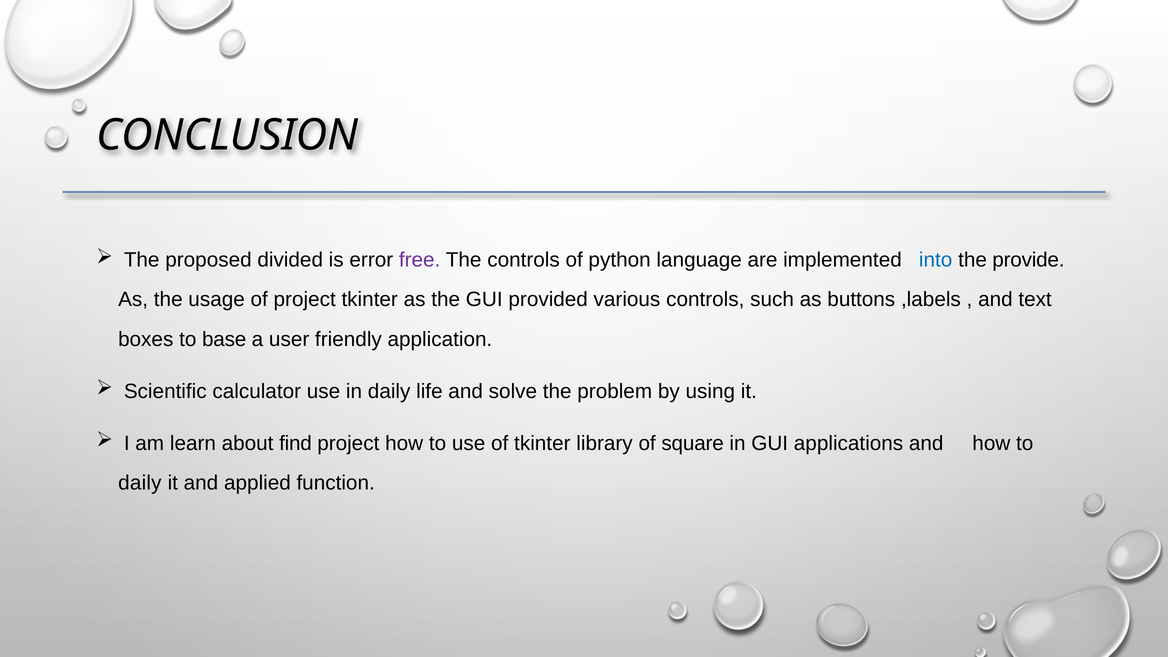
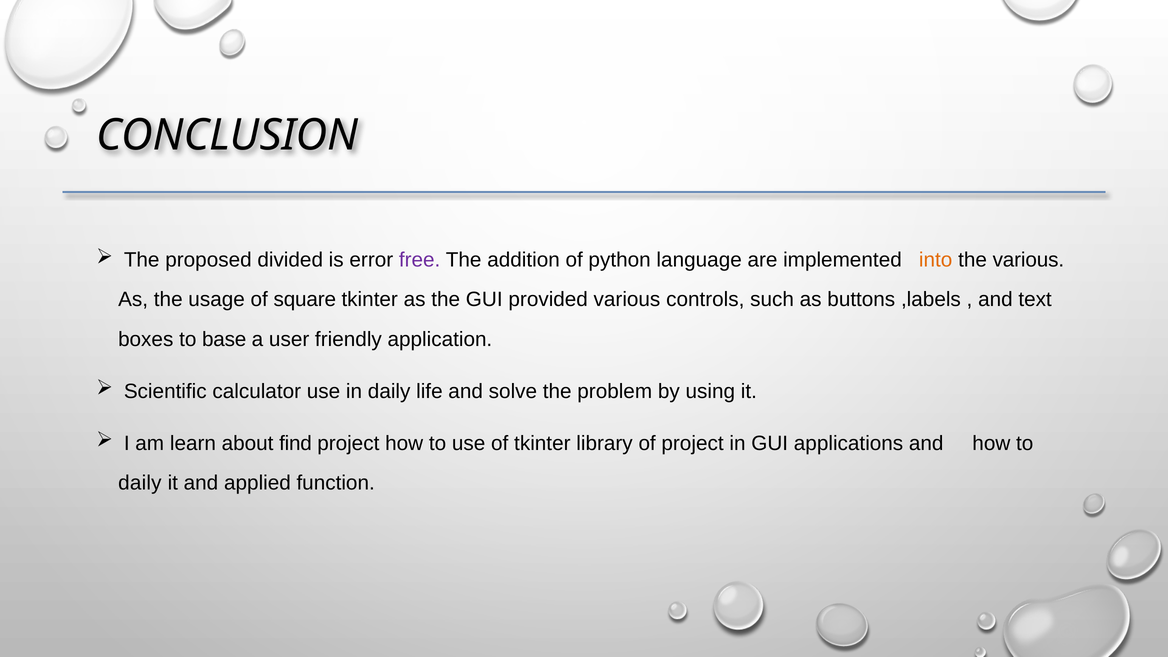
The controls: controls -> addition (524, 260)
into colour: blue -> orange (936, 260)
the provide: provide -> various (1028, 260)
of project: project -> square (305, 300)
of square: square -> project (693, 443)
